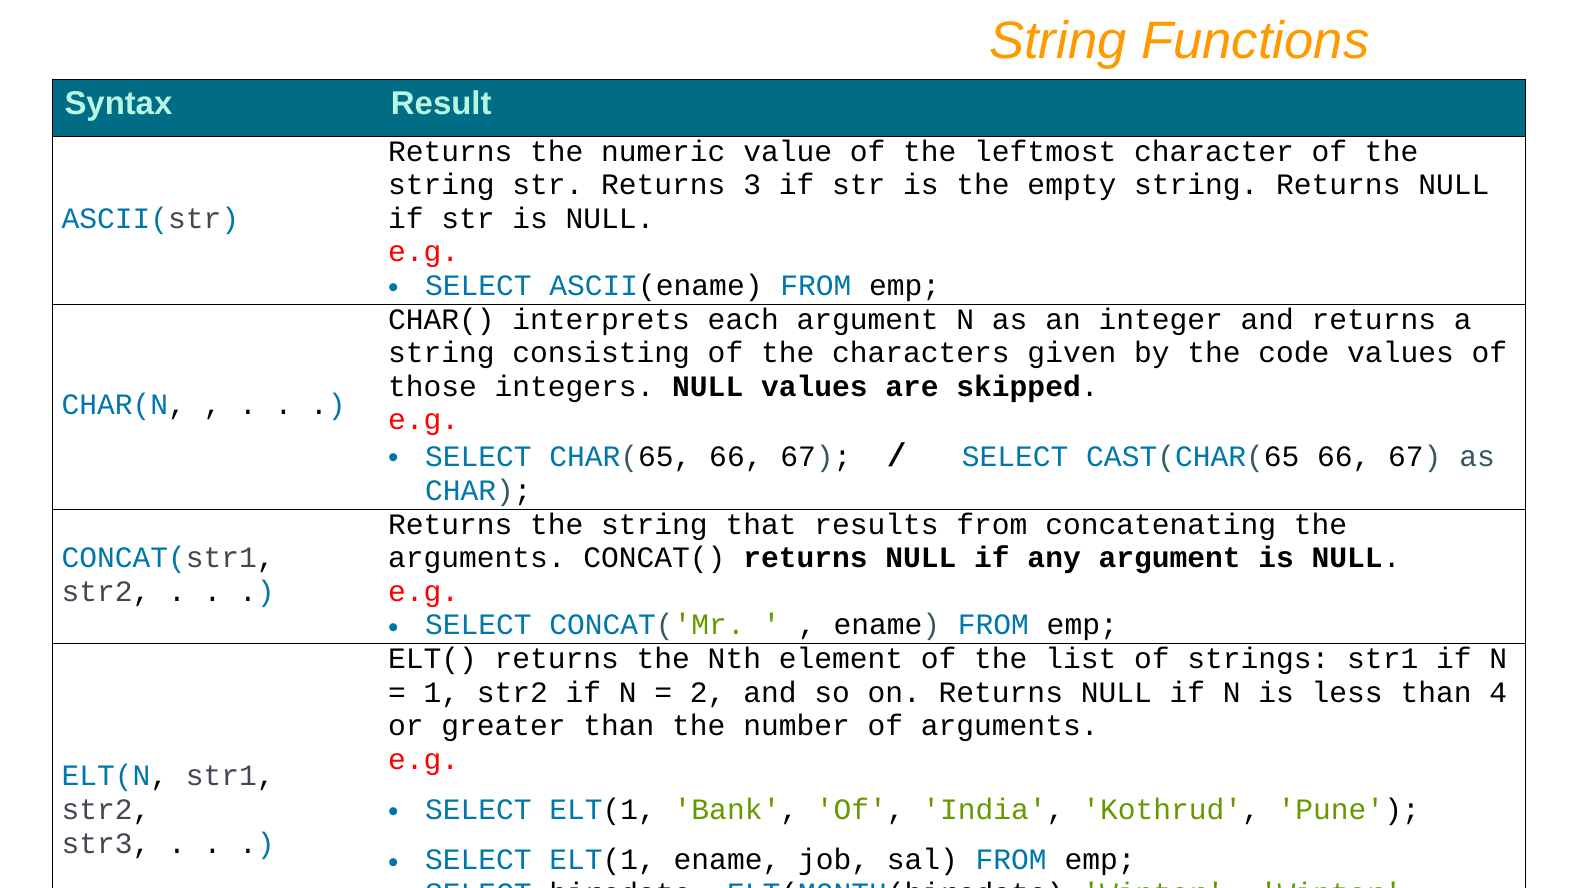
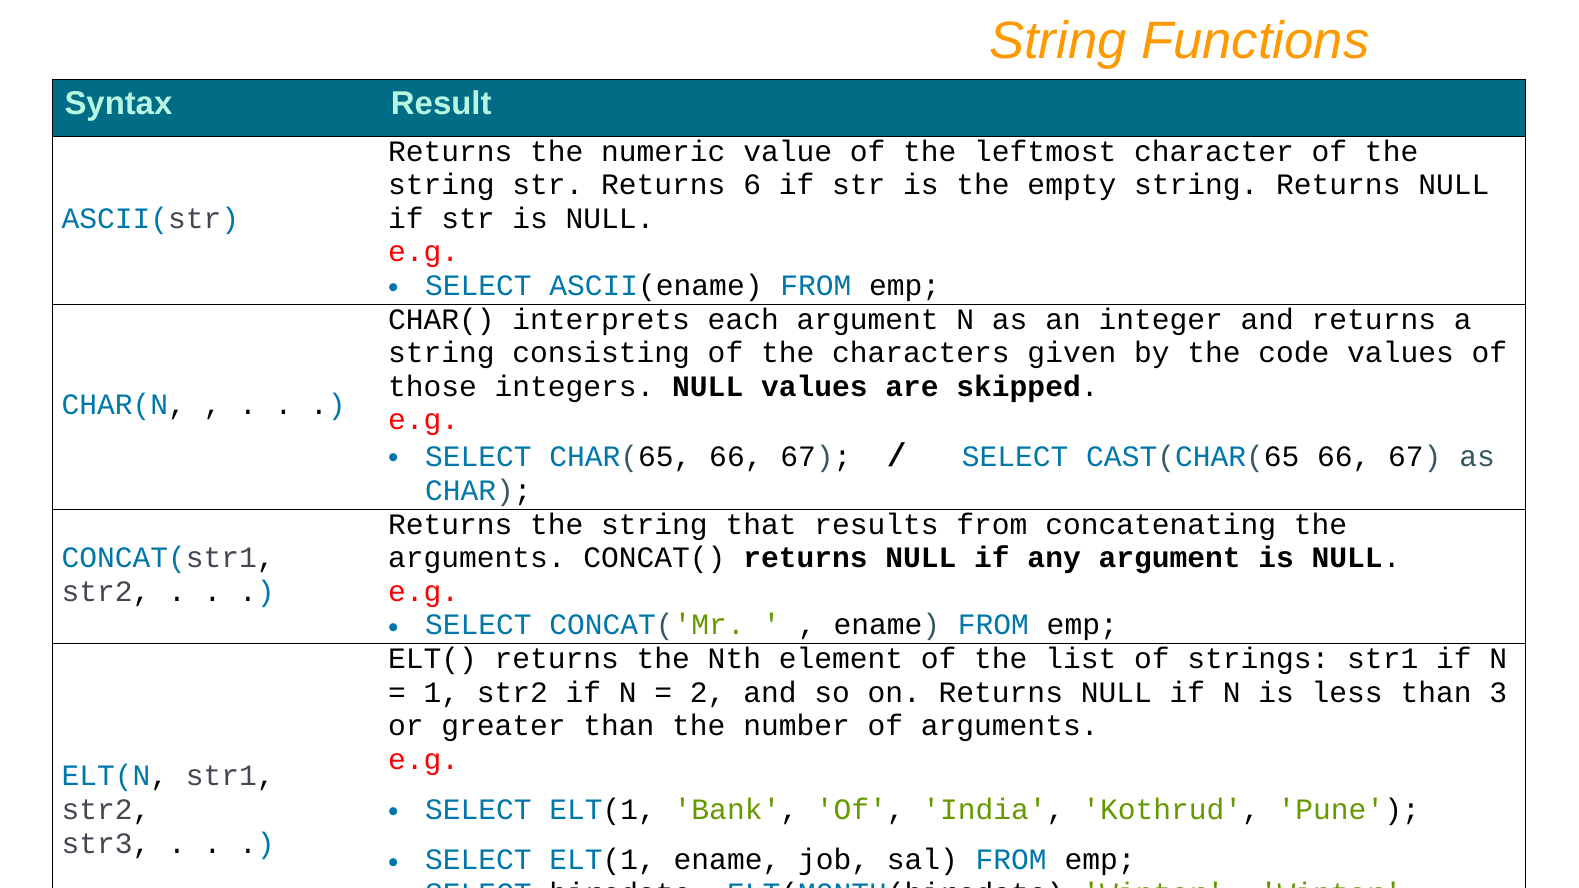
3: 3 -> 6 (752, 185)
4: 4 -> 3 (1498, 692)
